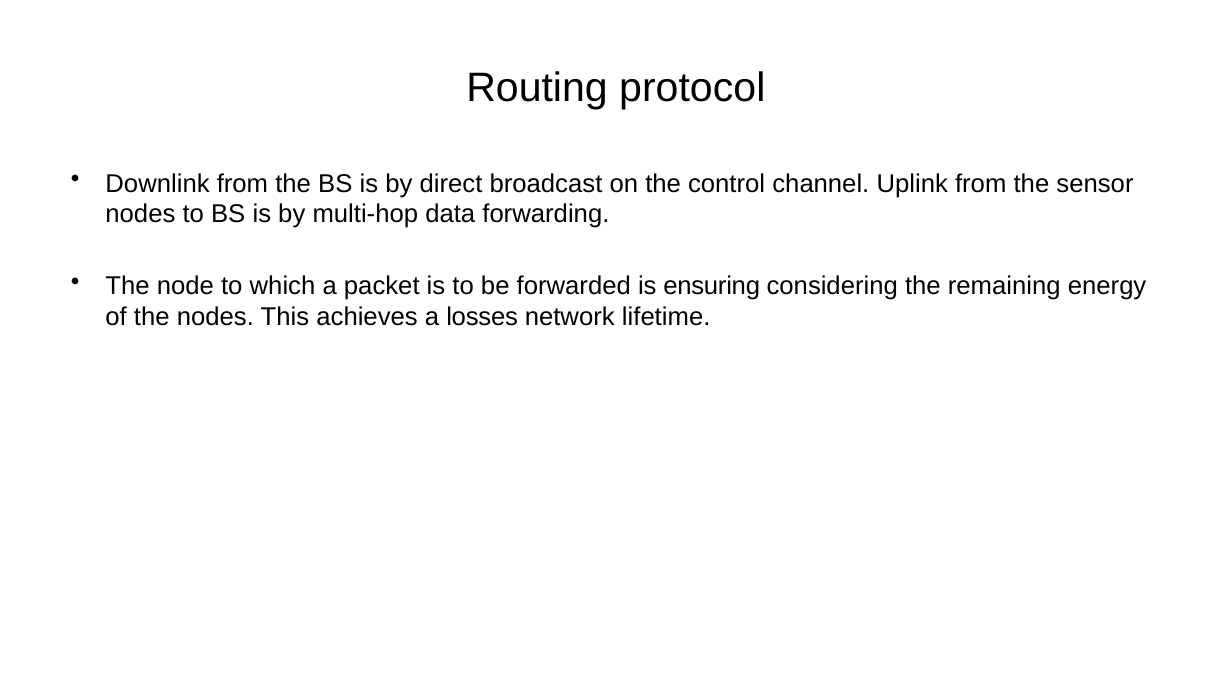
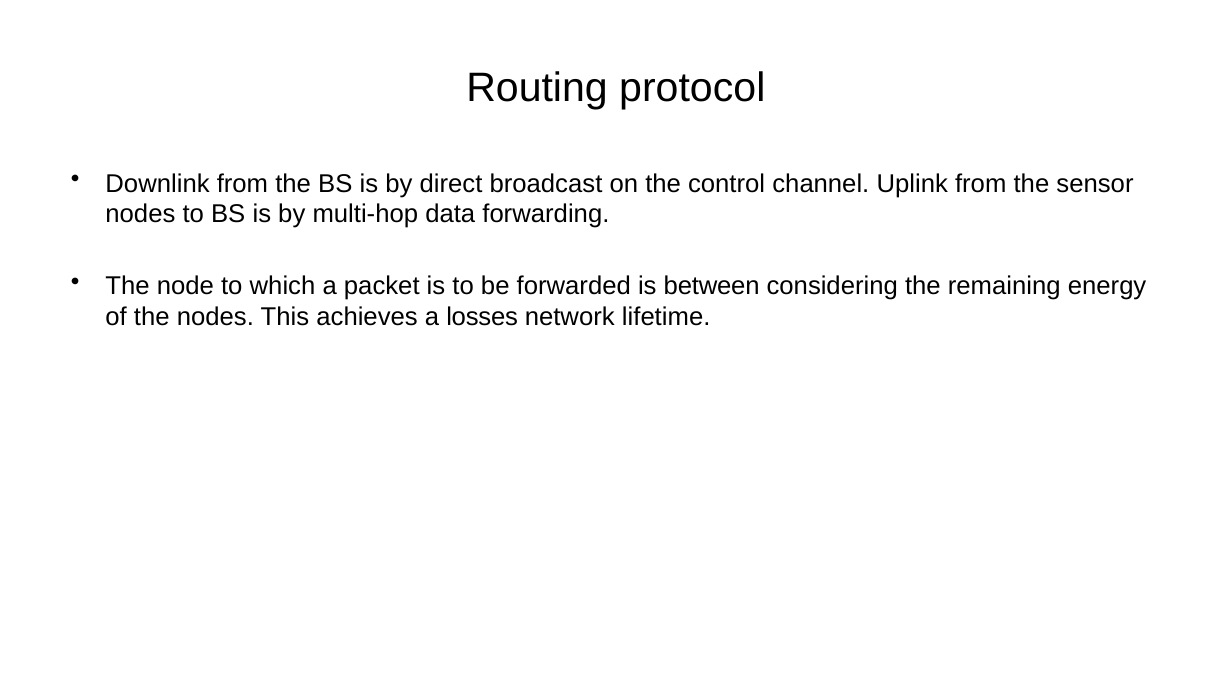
ensuring: ensuring -> between (712, 286)
